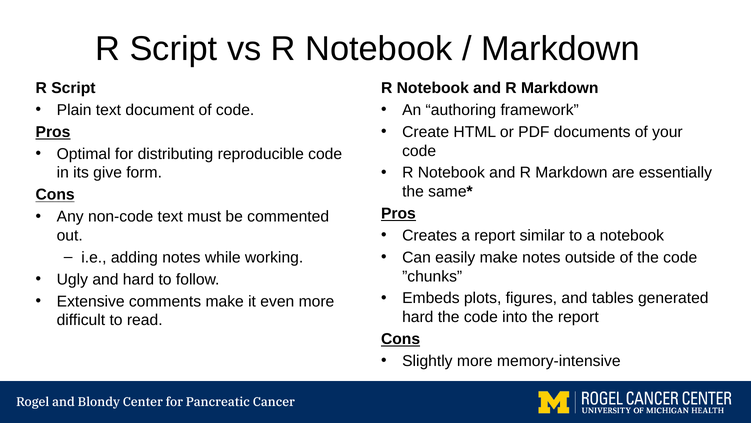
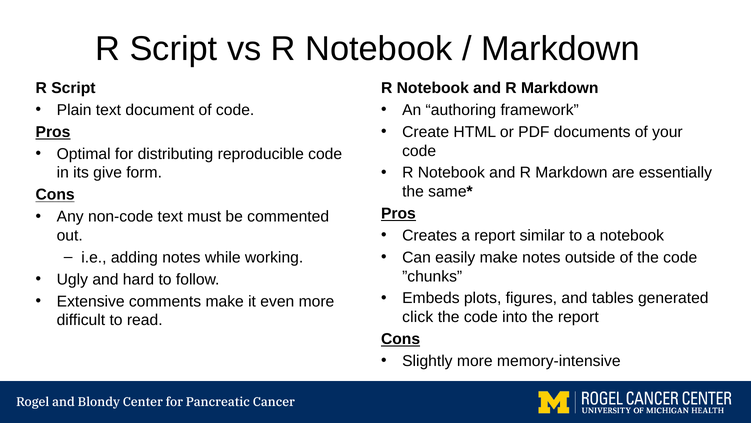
hard: hard -> click (418, 317)
